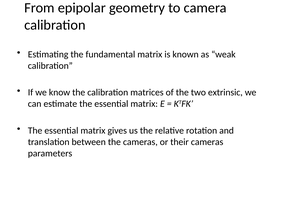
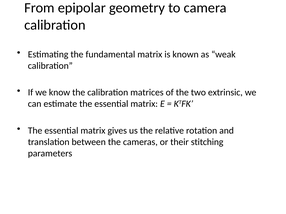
their cameras: cameras -> stitching (207, 142)
